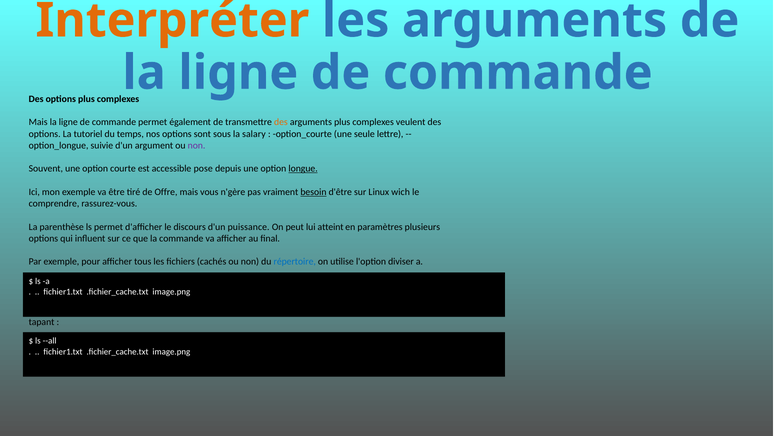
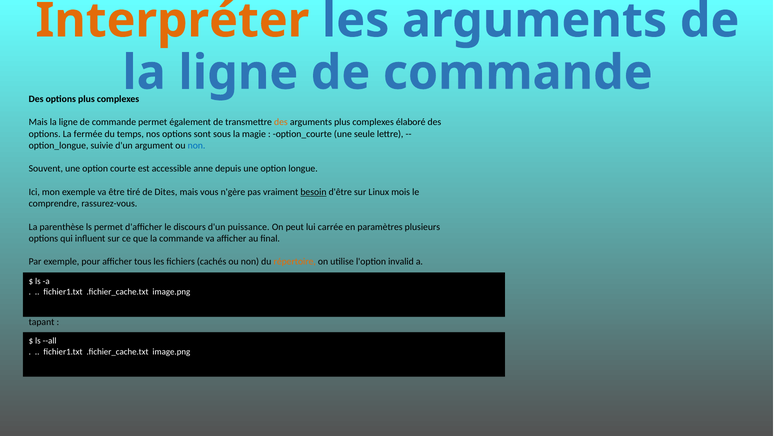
veulent: veulent -> élaboré (411, 122)
tutoriel: tutoriel -> fermée (88, 134)
salary: salary -> magie (254, 134)
non colour: purple -> blue (197, 145)
pose: pose -> anne (203, 169)
longue underline: present -> none (303, 169)
Offre: Offre -> Dites (166, 192)
wich: wich -> mois (401, 192)
atteint: atteint -> carrée (330, 227)
répertoire colour: blue -> orange (295, 262)
diviser: diviser -> invalid (401, 262)
